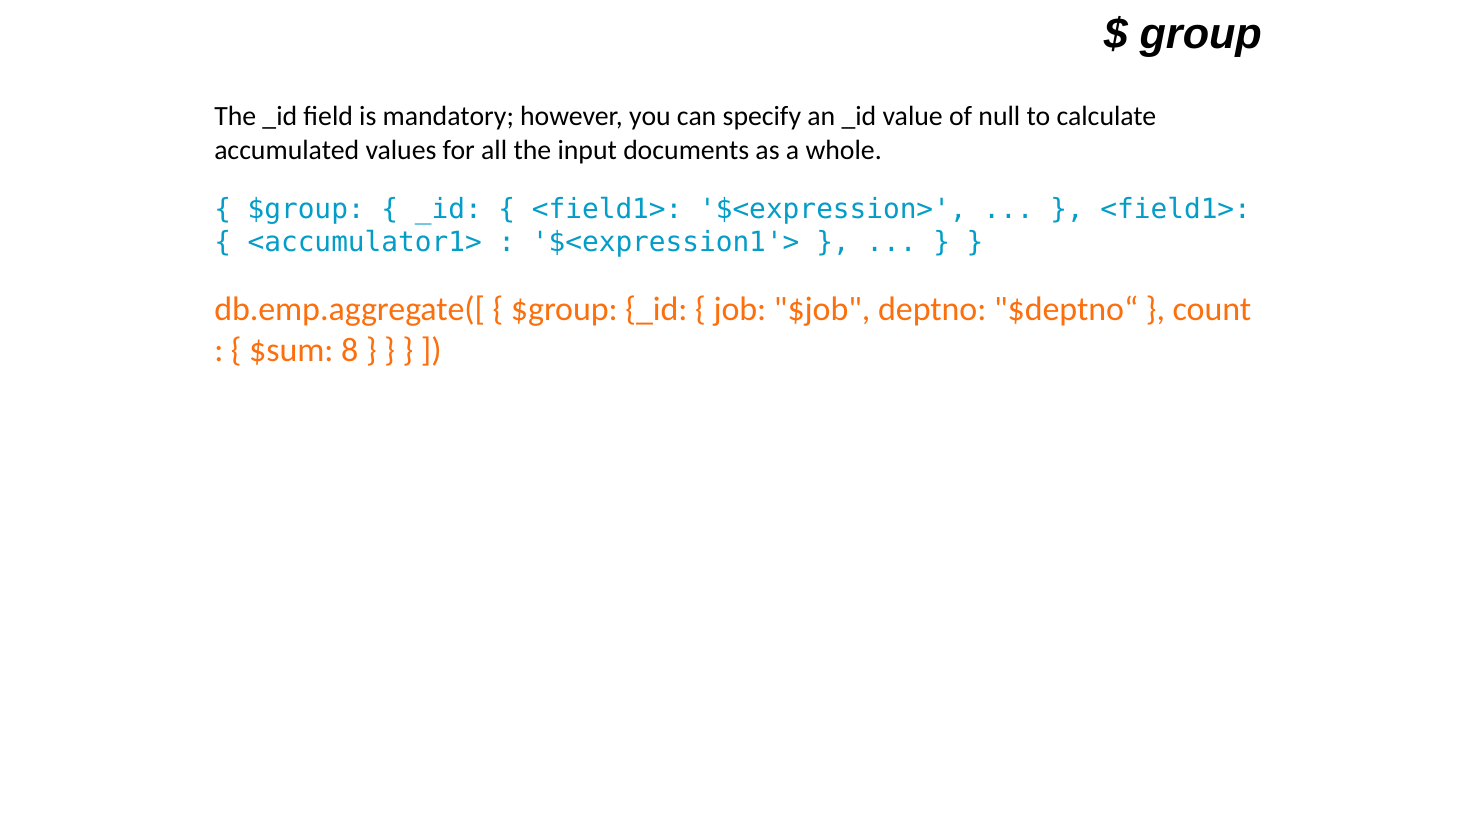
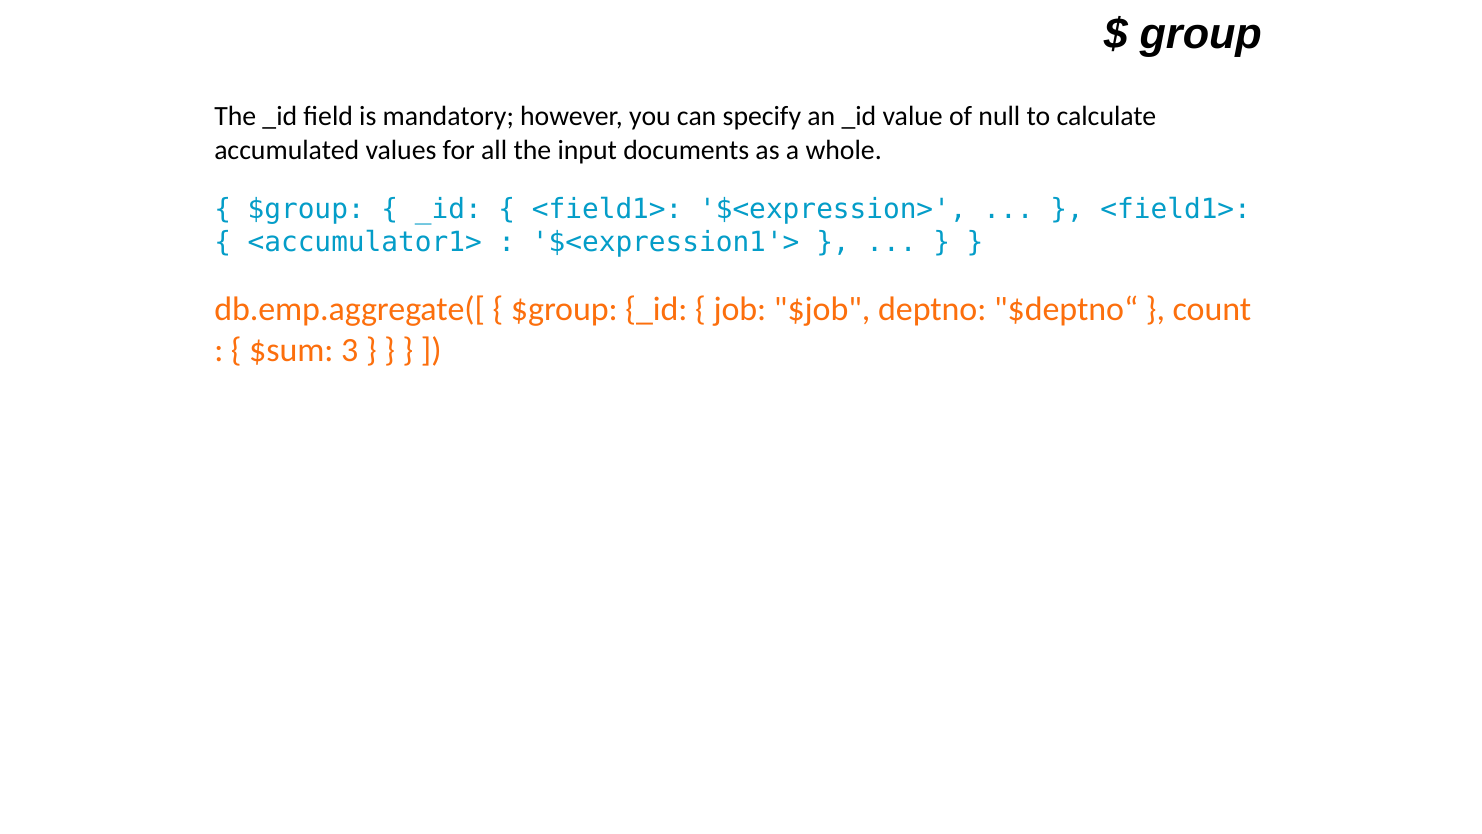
8: 8 -> 3 (350, 350)
